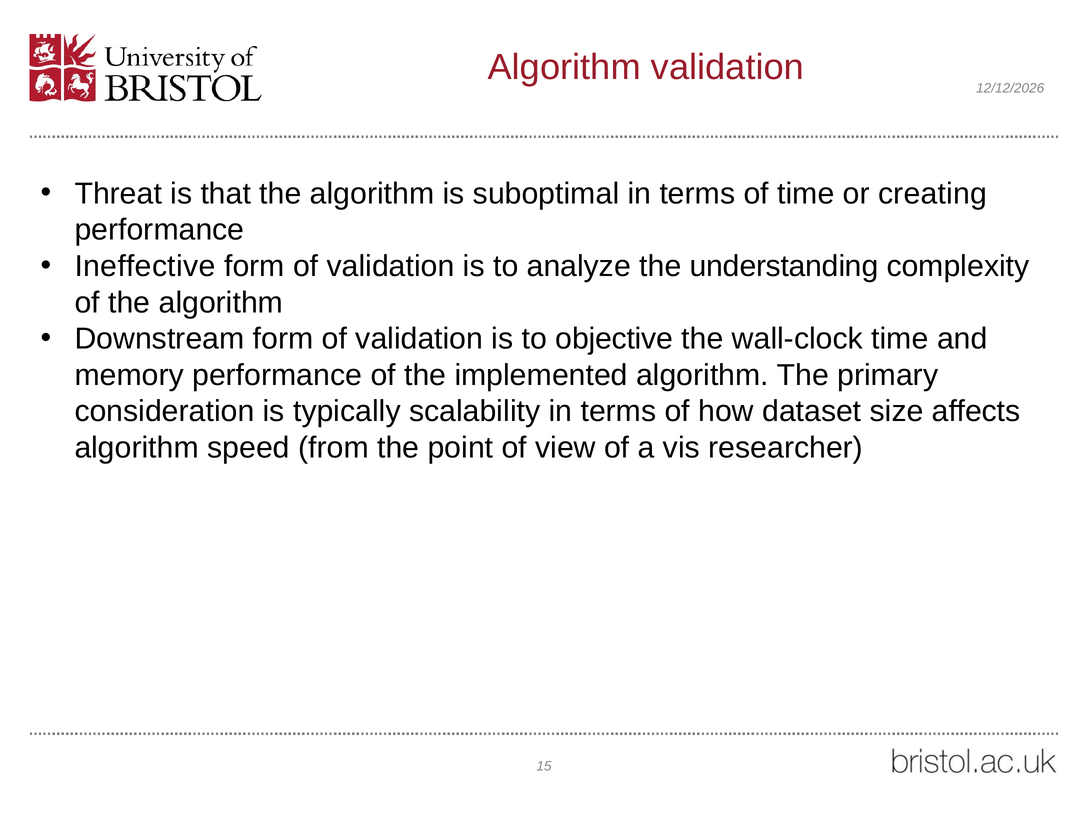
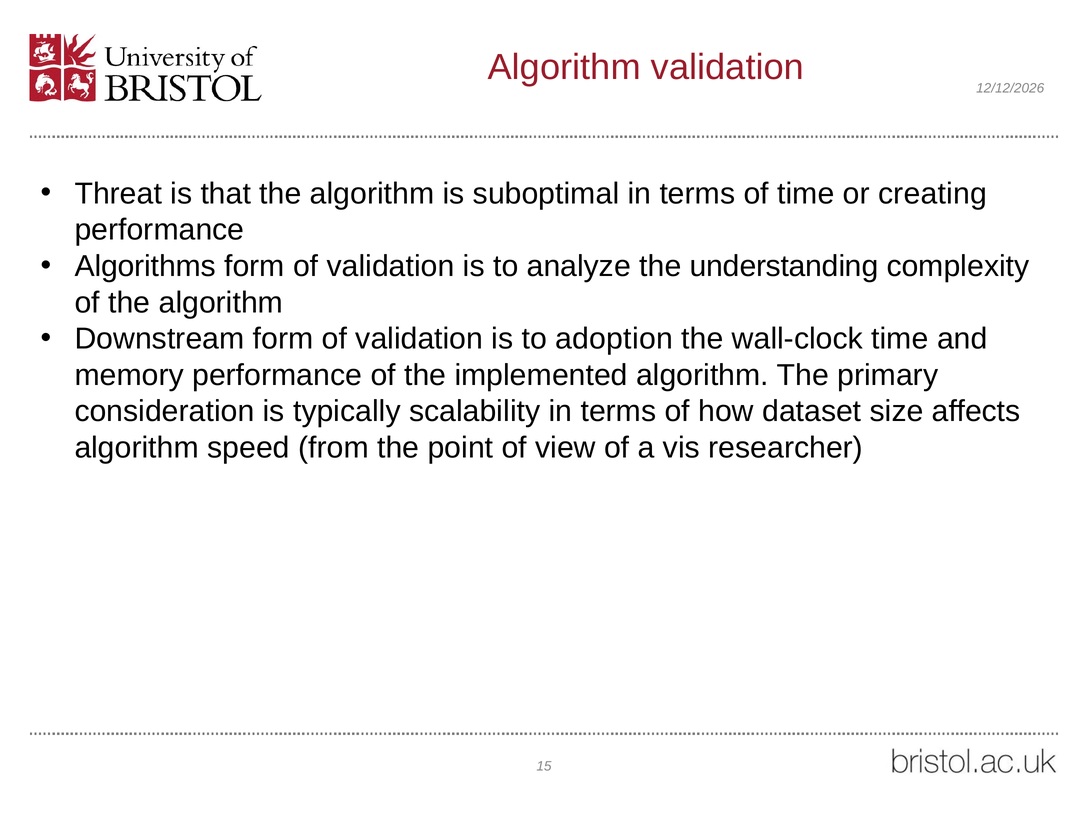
Ineffective: Ineffective -> Algorithms (145, 266)
objective: objective -> adoption (614, 339)
